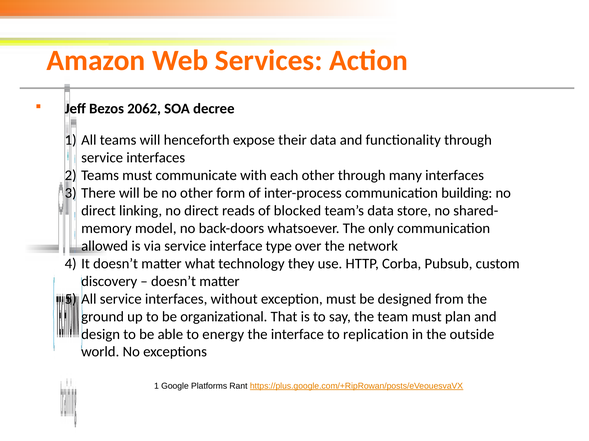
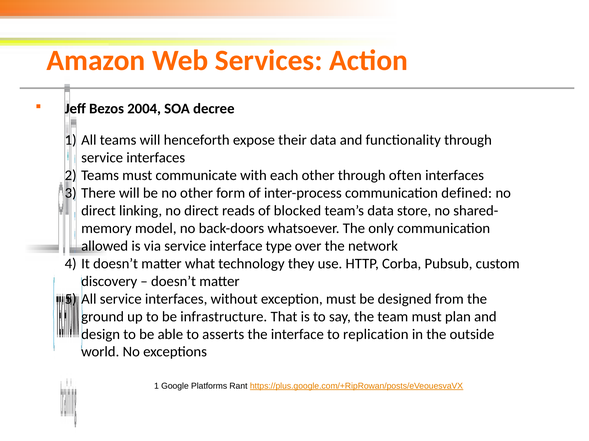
2062: 2062 -> 2004 (144, 109)
many: many -> often (405, 176)
building: building -> defined (467, 193)
organizational: organizational -> infrastructure (224, 317)
energy: energy -> asserts (223, 335)
